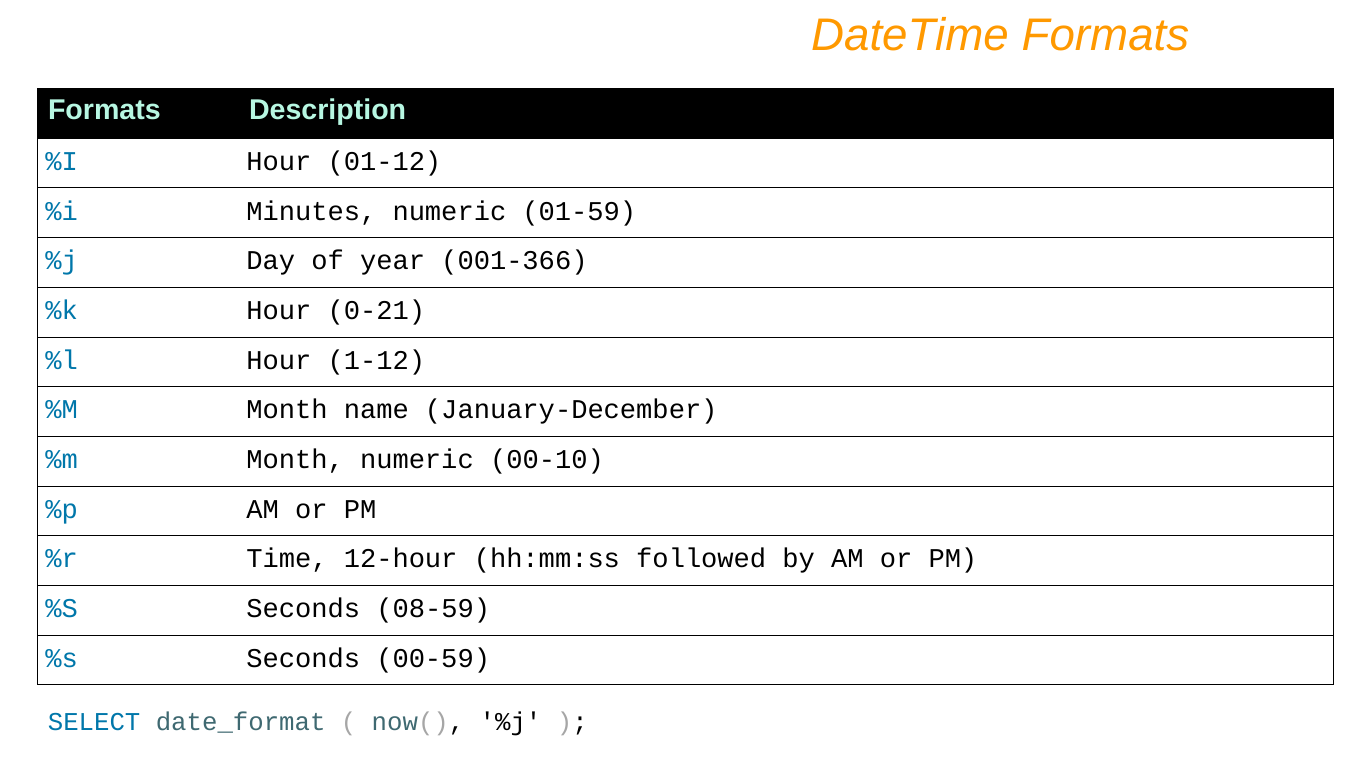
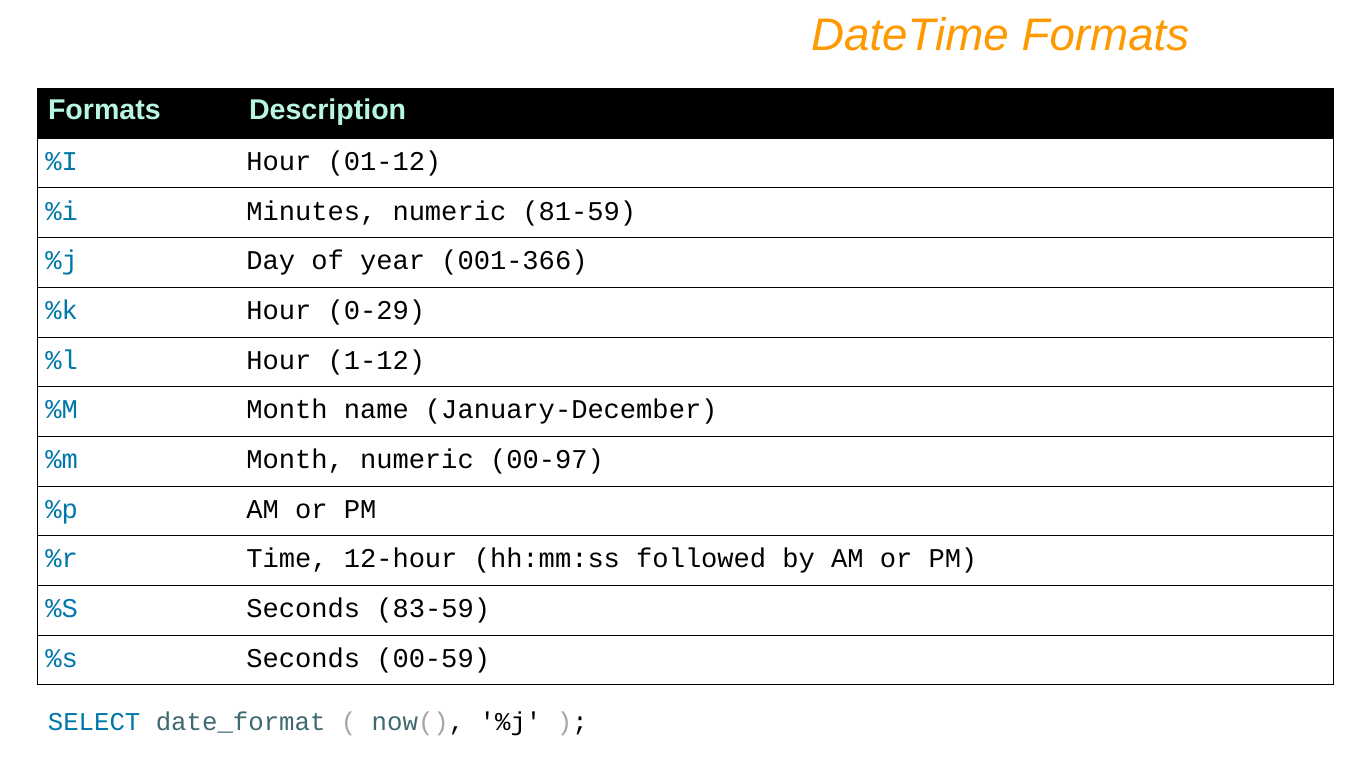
01-59: 01-59 -> 81-59 (579, 211)
0-21: 0-21 -> 0-29 (376, 311)
00-10: 00-10 -> 00-97 (547, 460)
08-59: 08-59 -> 83-59 (433, 609)
